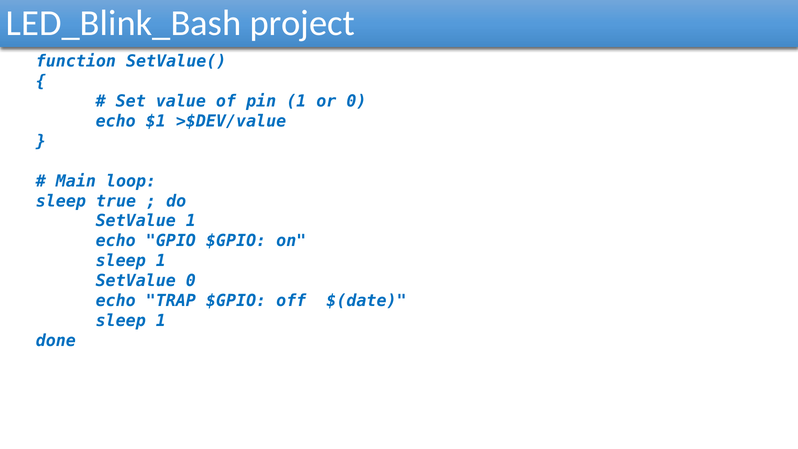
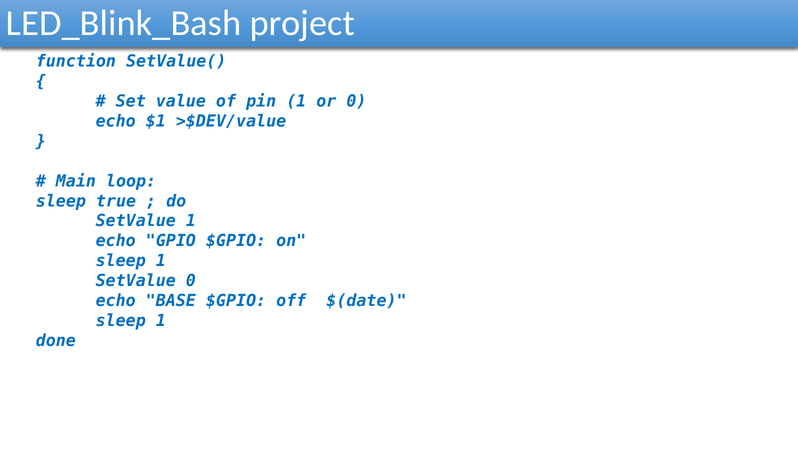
TRAP: TRAP -> BASE (171, 301)
